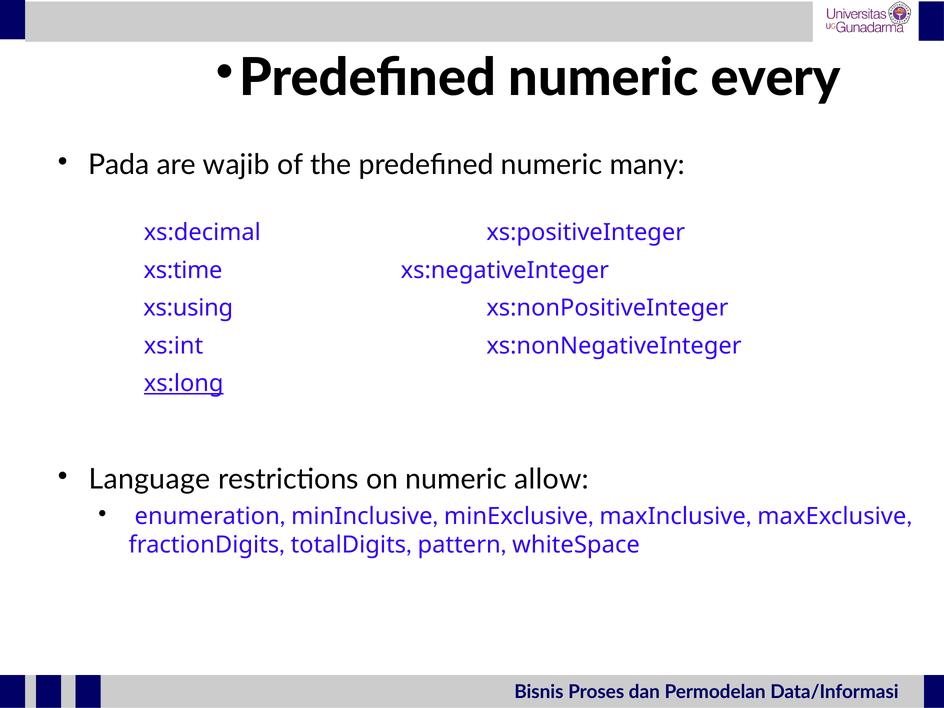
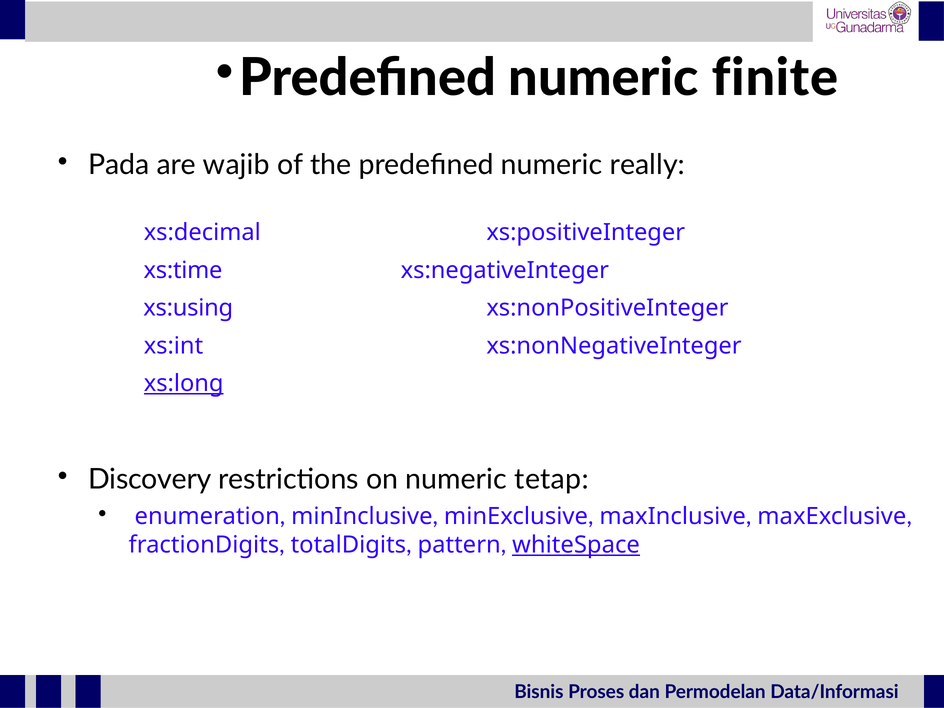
every: every -> finite (775, 78)
many: many -> really (647, 165)
Language: Language -> Discovery (150, 480)
allow: allow -> tetap (552, 480)
whiteSpace underline: none -> present (576, 545)
